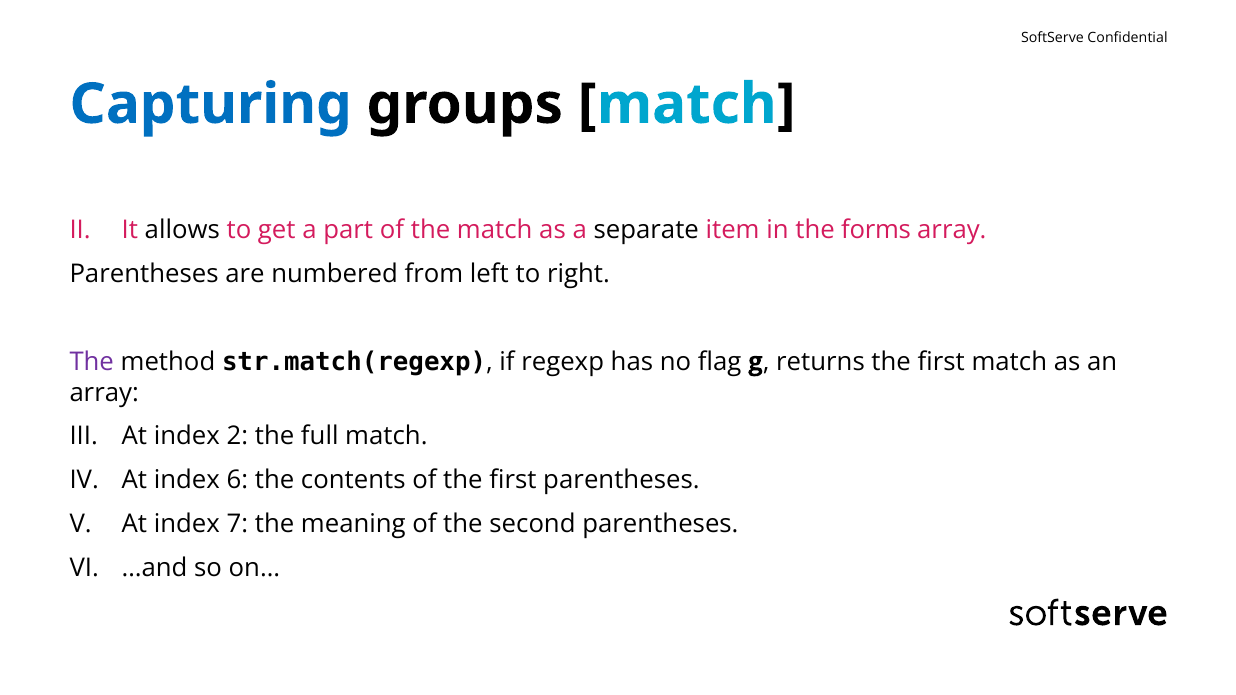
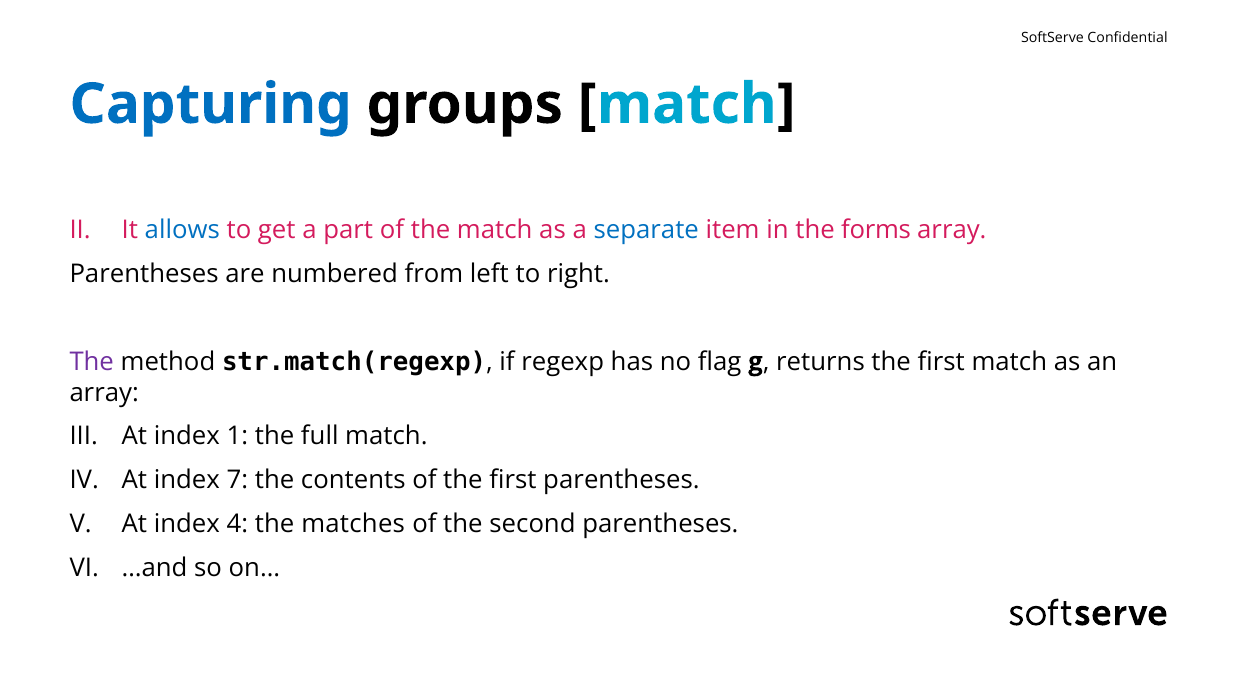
allows colour: black -> blue (182, 230)
separate colour: black -> blue (646, 230)
2: 2 -> 1 (237, 436)
6: 6 -> 7 (237, 480)
7: 7 -> 4 (237, 524)
meaning: meaning -> matches (353, 524)
